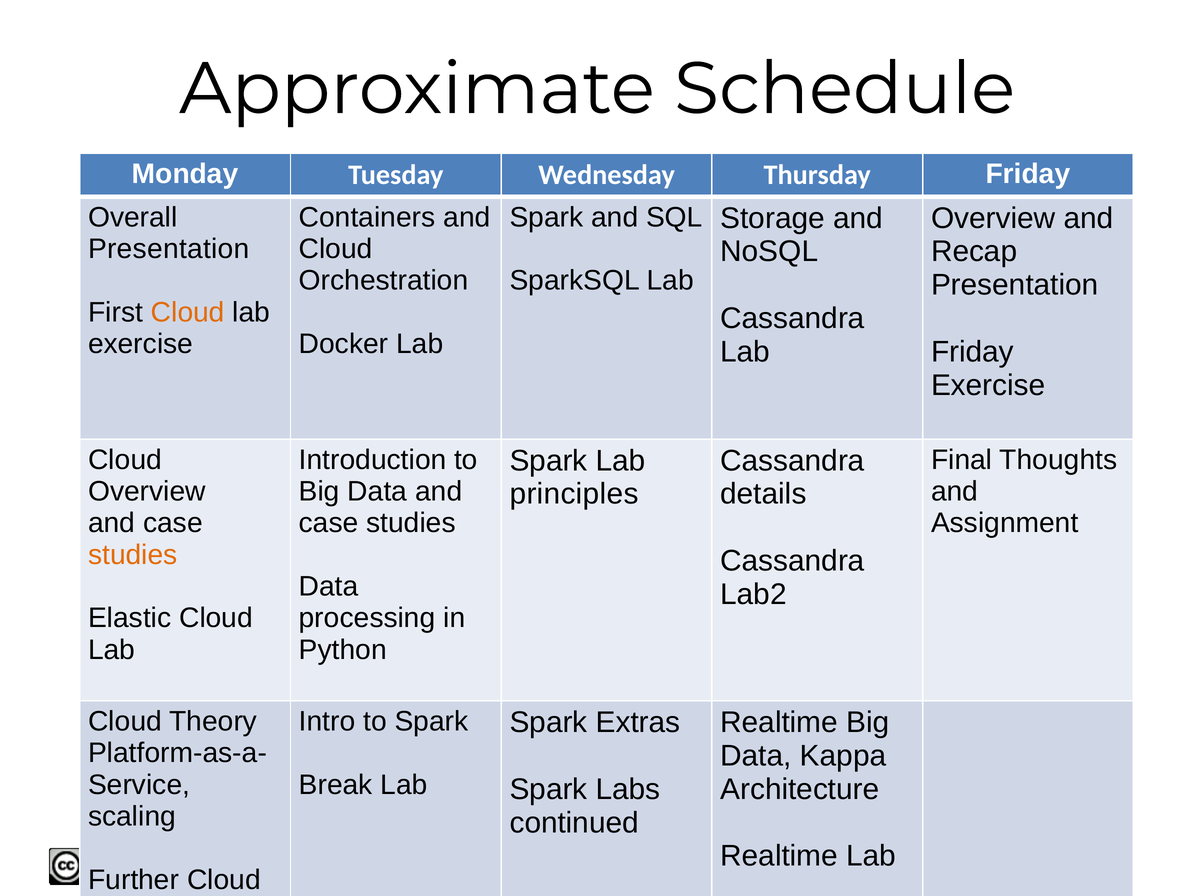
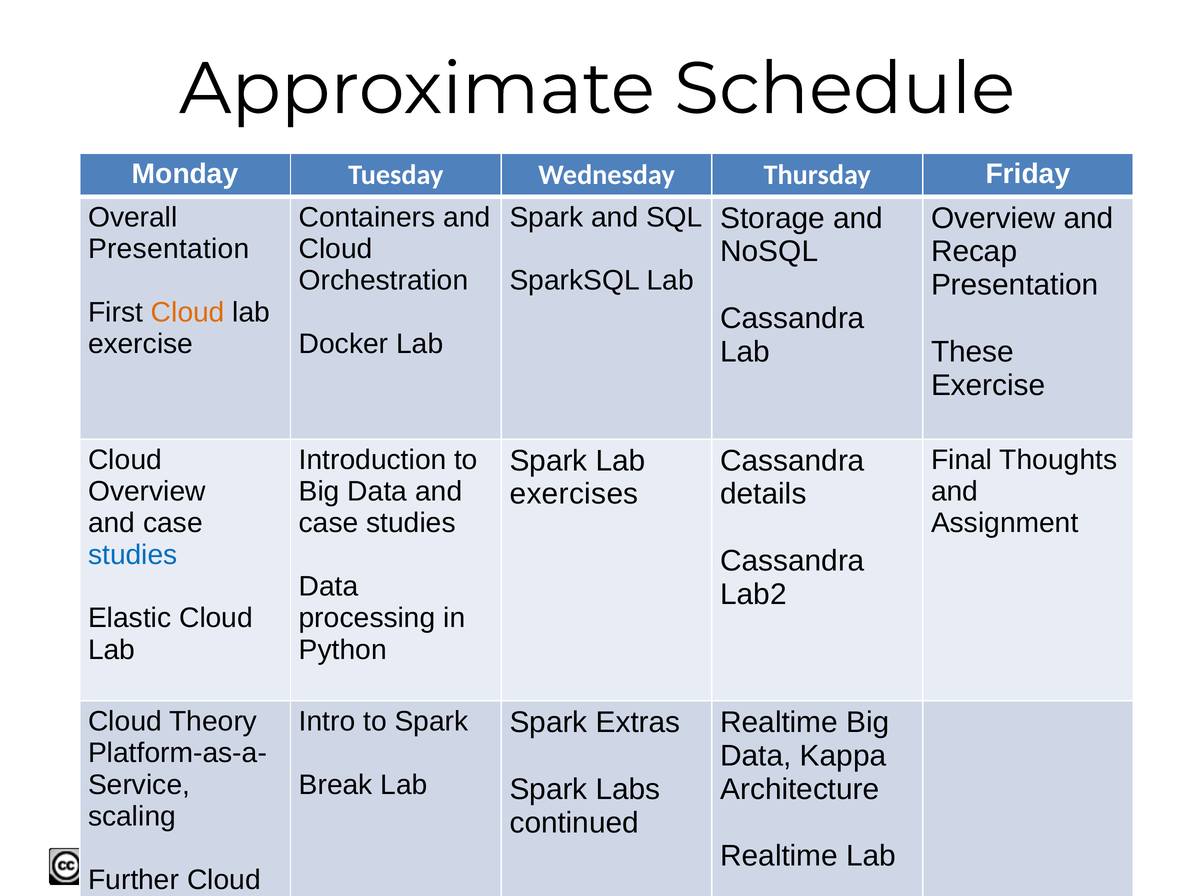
Friday: Friday -> These (972, 352)
principles: principles -> exercises (574, 494)
studies colour: orange -> blue (133, 555)
